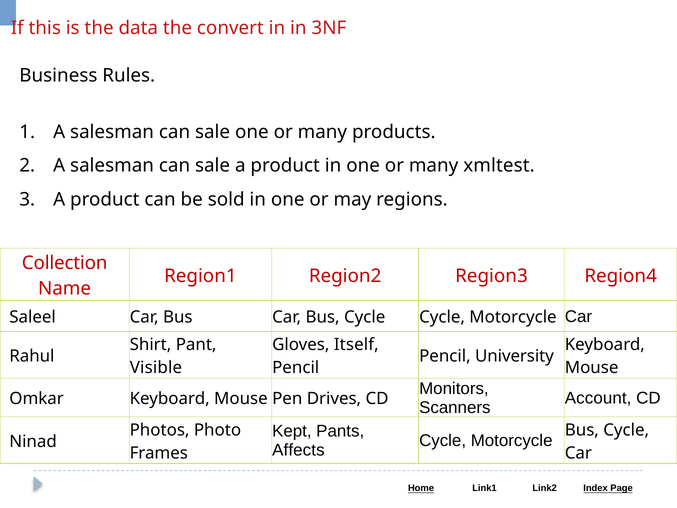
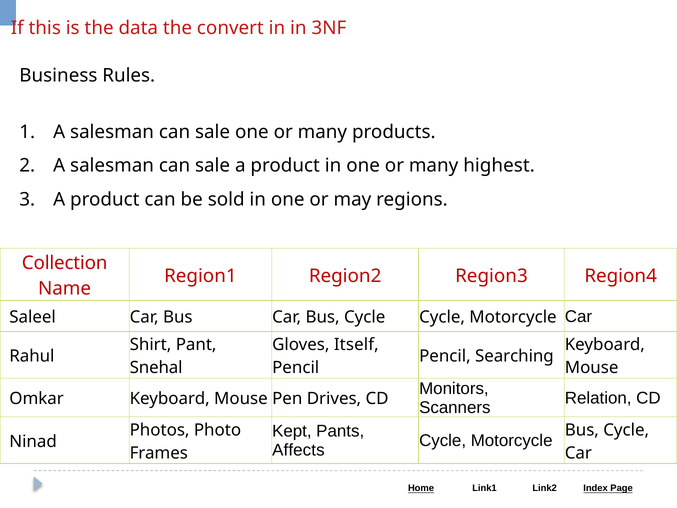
xmltest: xmltest -> highest (499, 166)
University: University -> Searching (514, 356)
Visible: Visible -> Snehal (156, 367)
Account: Account -> Relation (598, 398)
